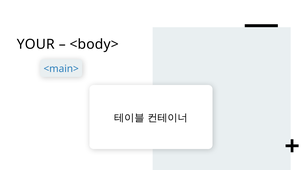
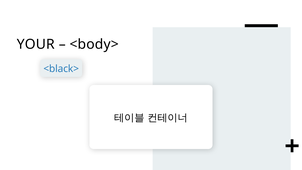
<main>: <main> -> <black> (61, 69)
